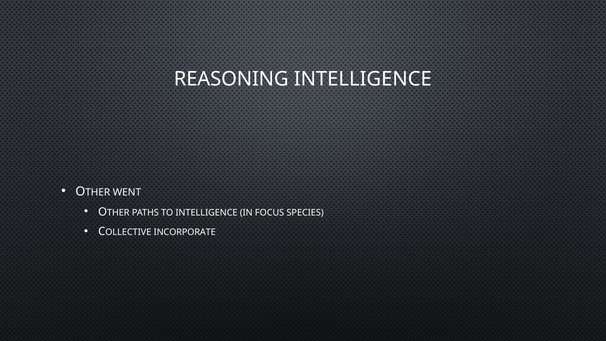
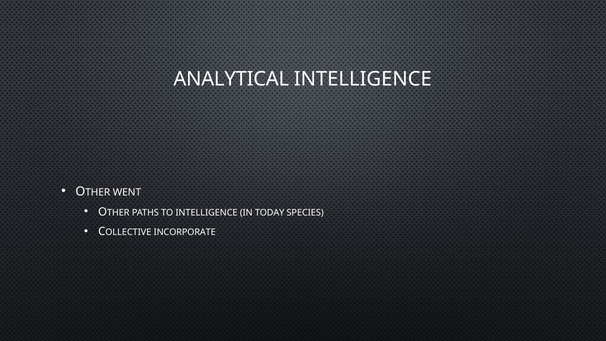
REASONING: REASONING -> ANALYTICAL (231, 79)
FOCUS: FOCUS -> TODAY (270, 212)
